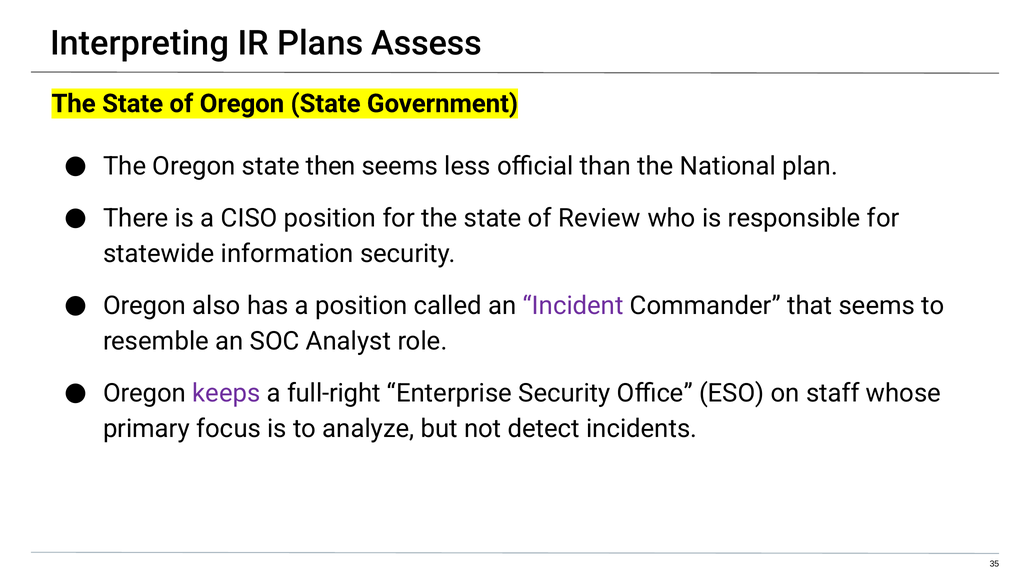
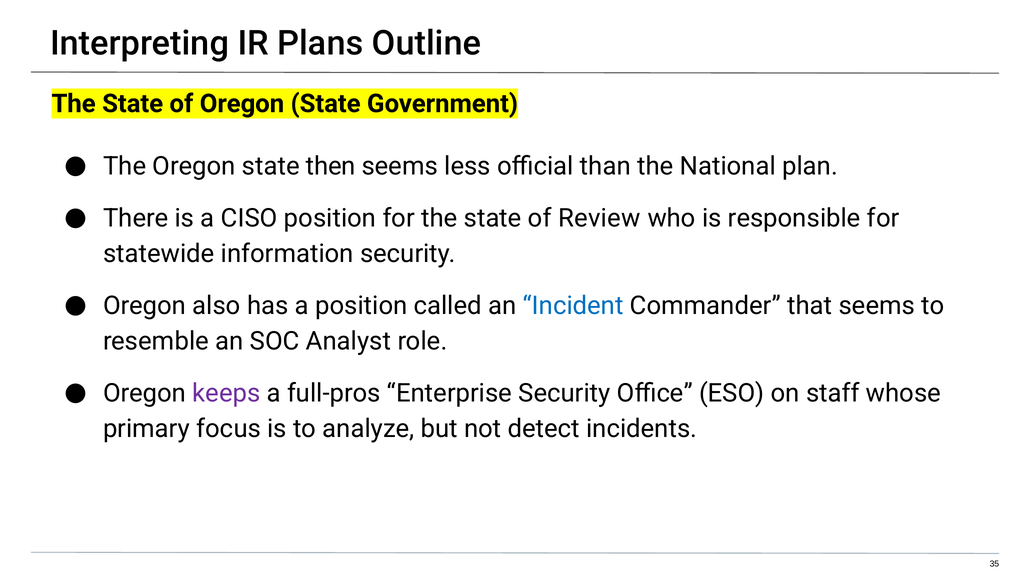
Assess: Assess -> Outline (426, 44)
Incident colour: purple -> blue (573, 306)
full-right: full-right -> full-pros (334, 394)
